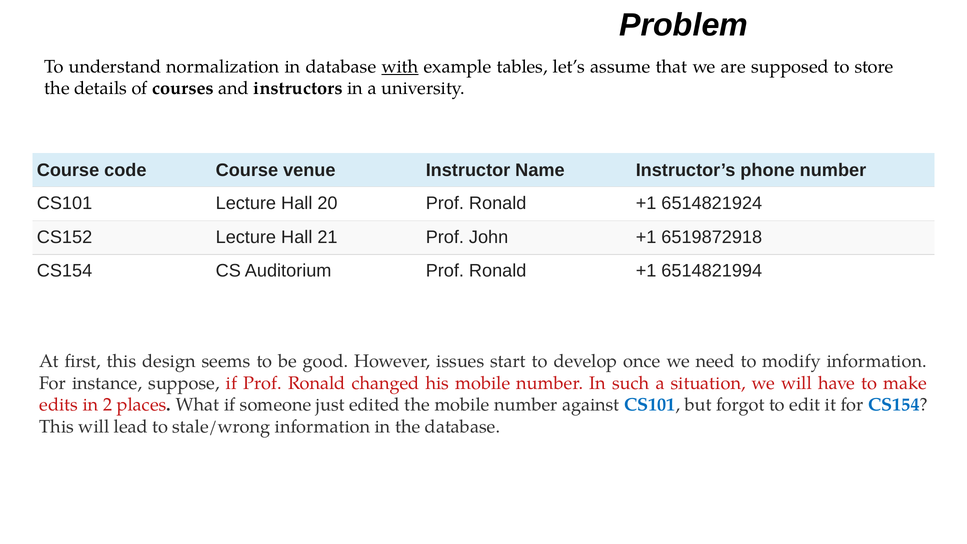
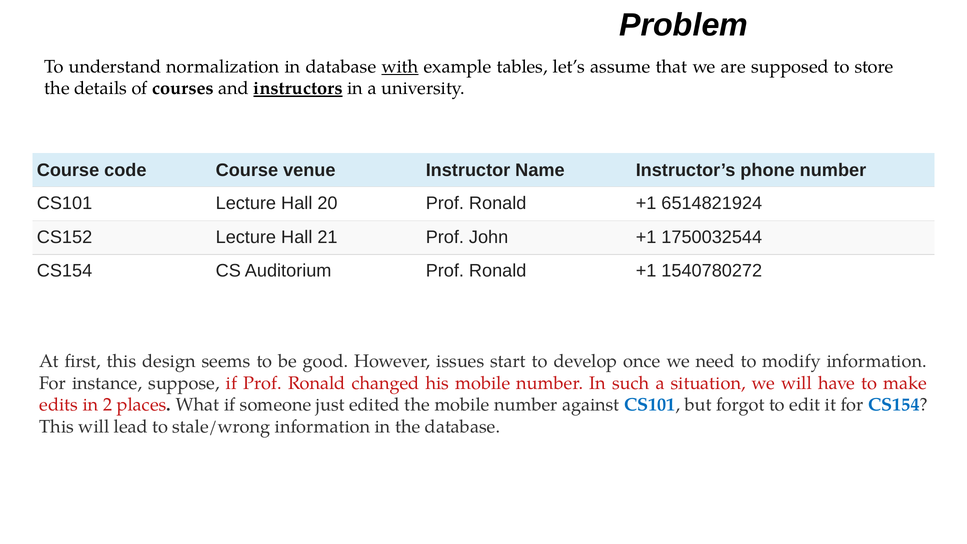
instructors underline: none -> present (298, 88)
6519872918: 6519872918 -> 1750032544 (712, 237)
6514821994: 6514821994 -> 1540780272 (712, 271)
